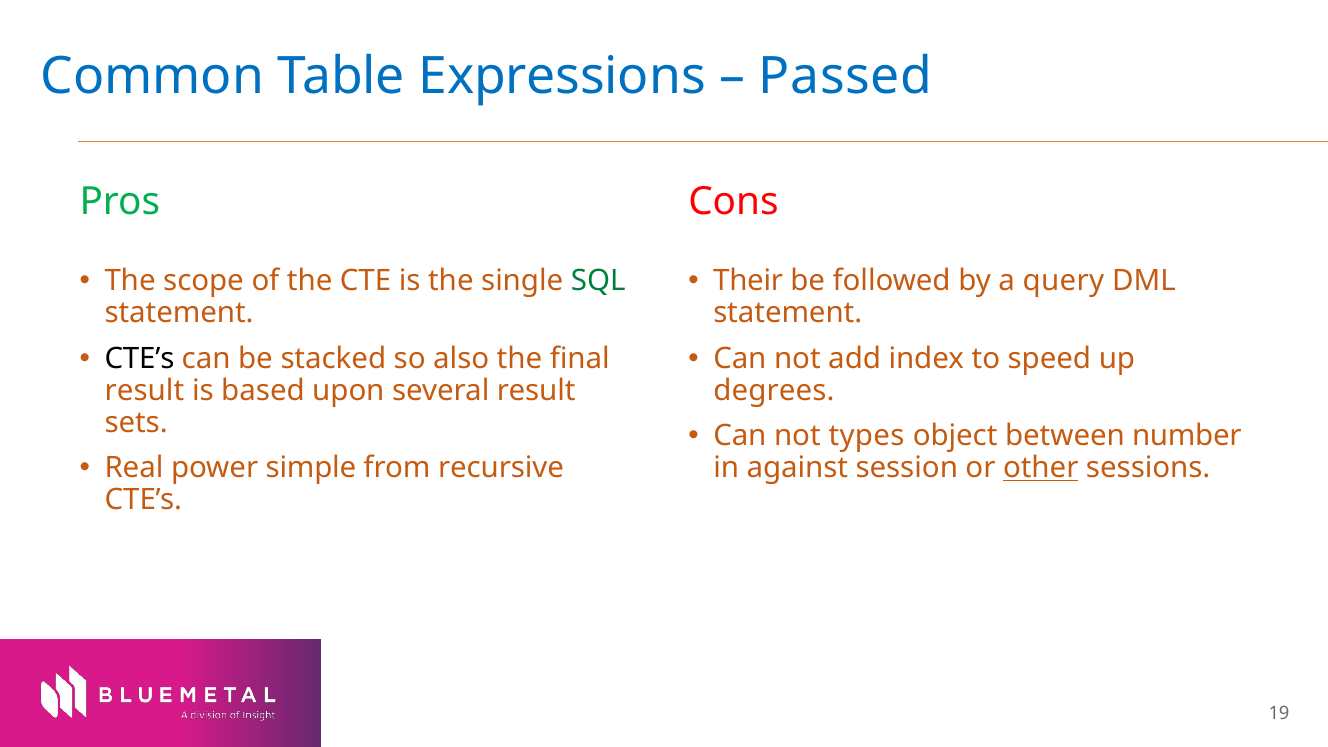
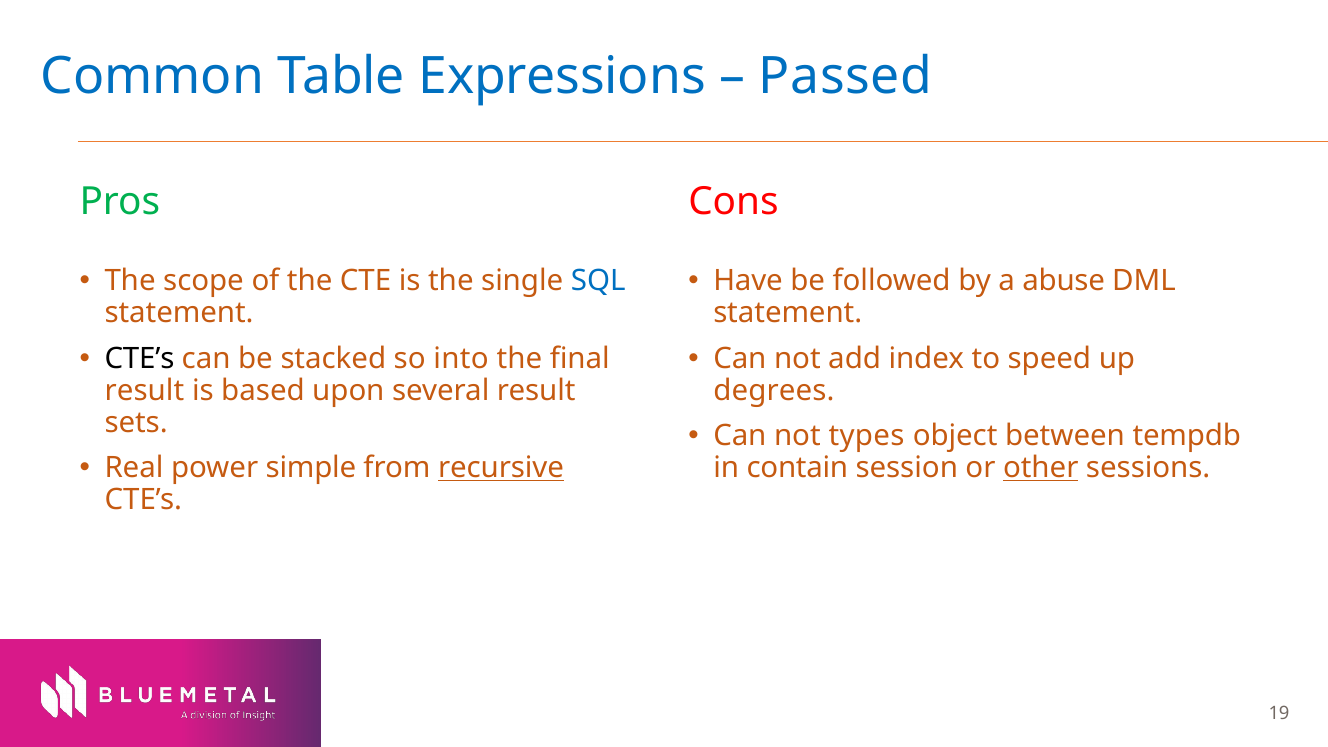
SQL colour: green -> blue (598, 281)
Their: Their -> Have (748, 281)
query: query -> abuse (1064, 281)
also: also -> into (461, 359)
number: number -> tempdb (1187, 436)
recursive underline: none -> present (501, 468)
against: against -> contain (797, 468)
